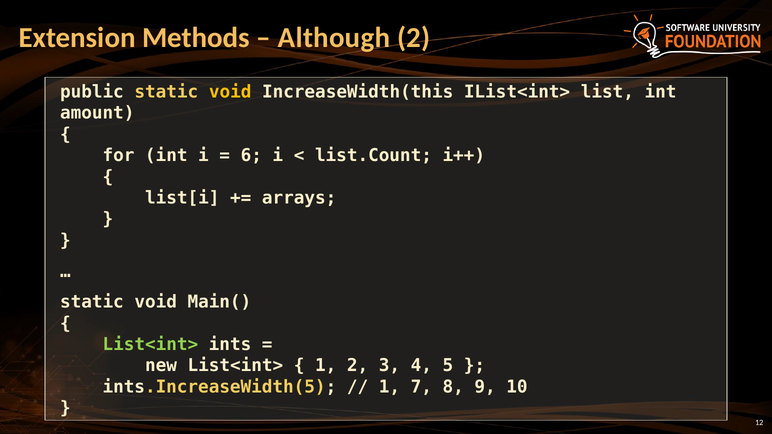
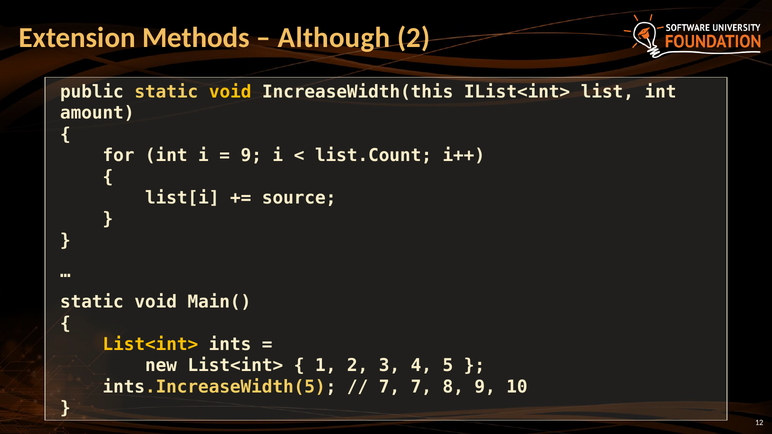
6: 6 -> 9 (251, 156)
arrays: arrays -> source (299, 198)
List<int> colour: light green -> yellow (150, 345)
1: 1 -> 7 (389, 387)
